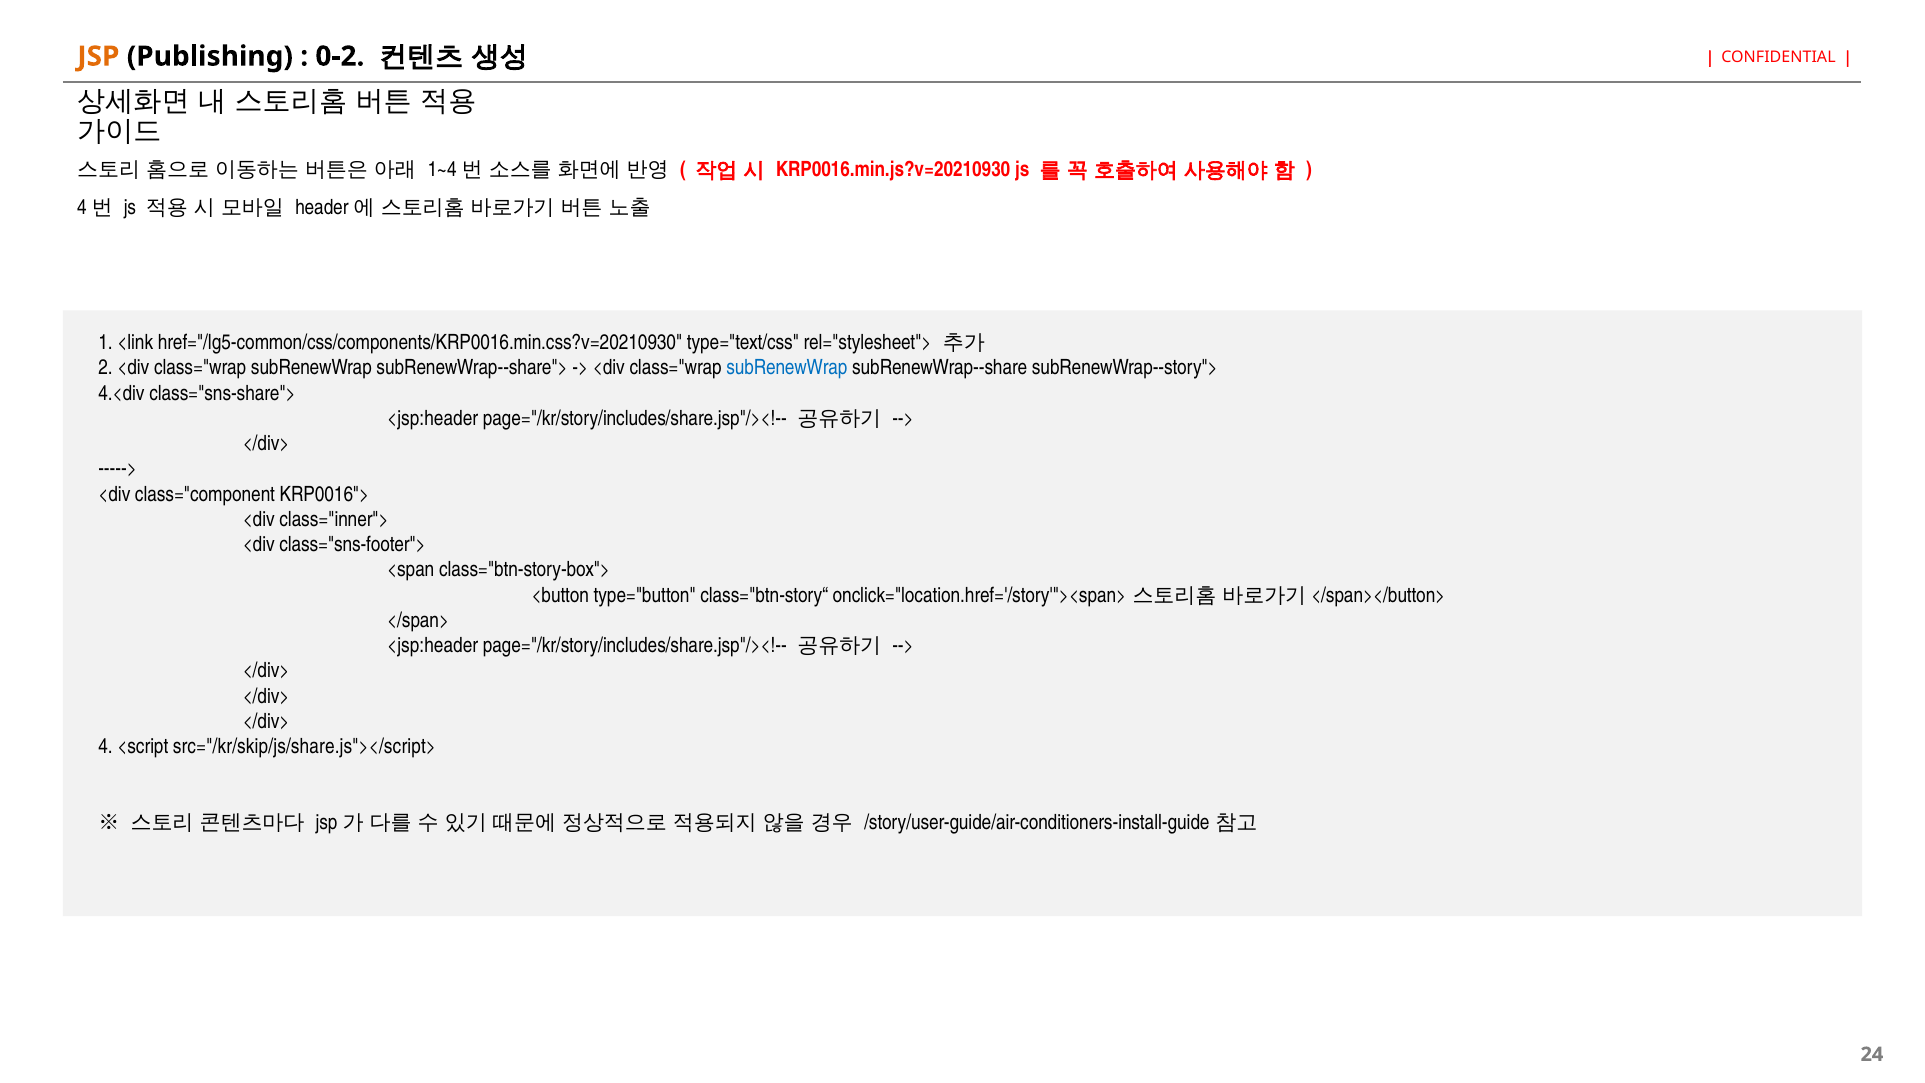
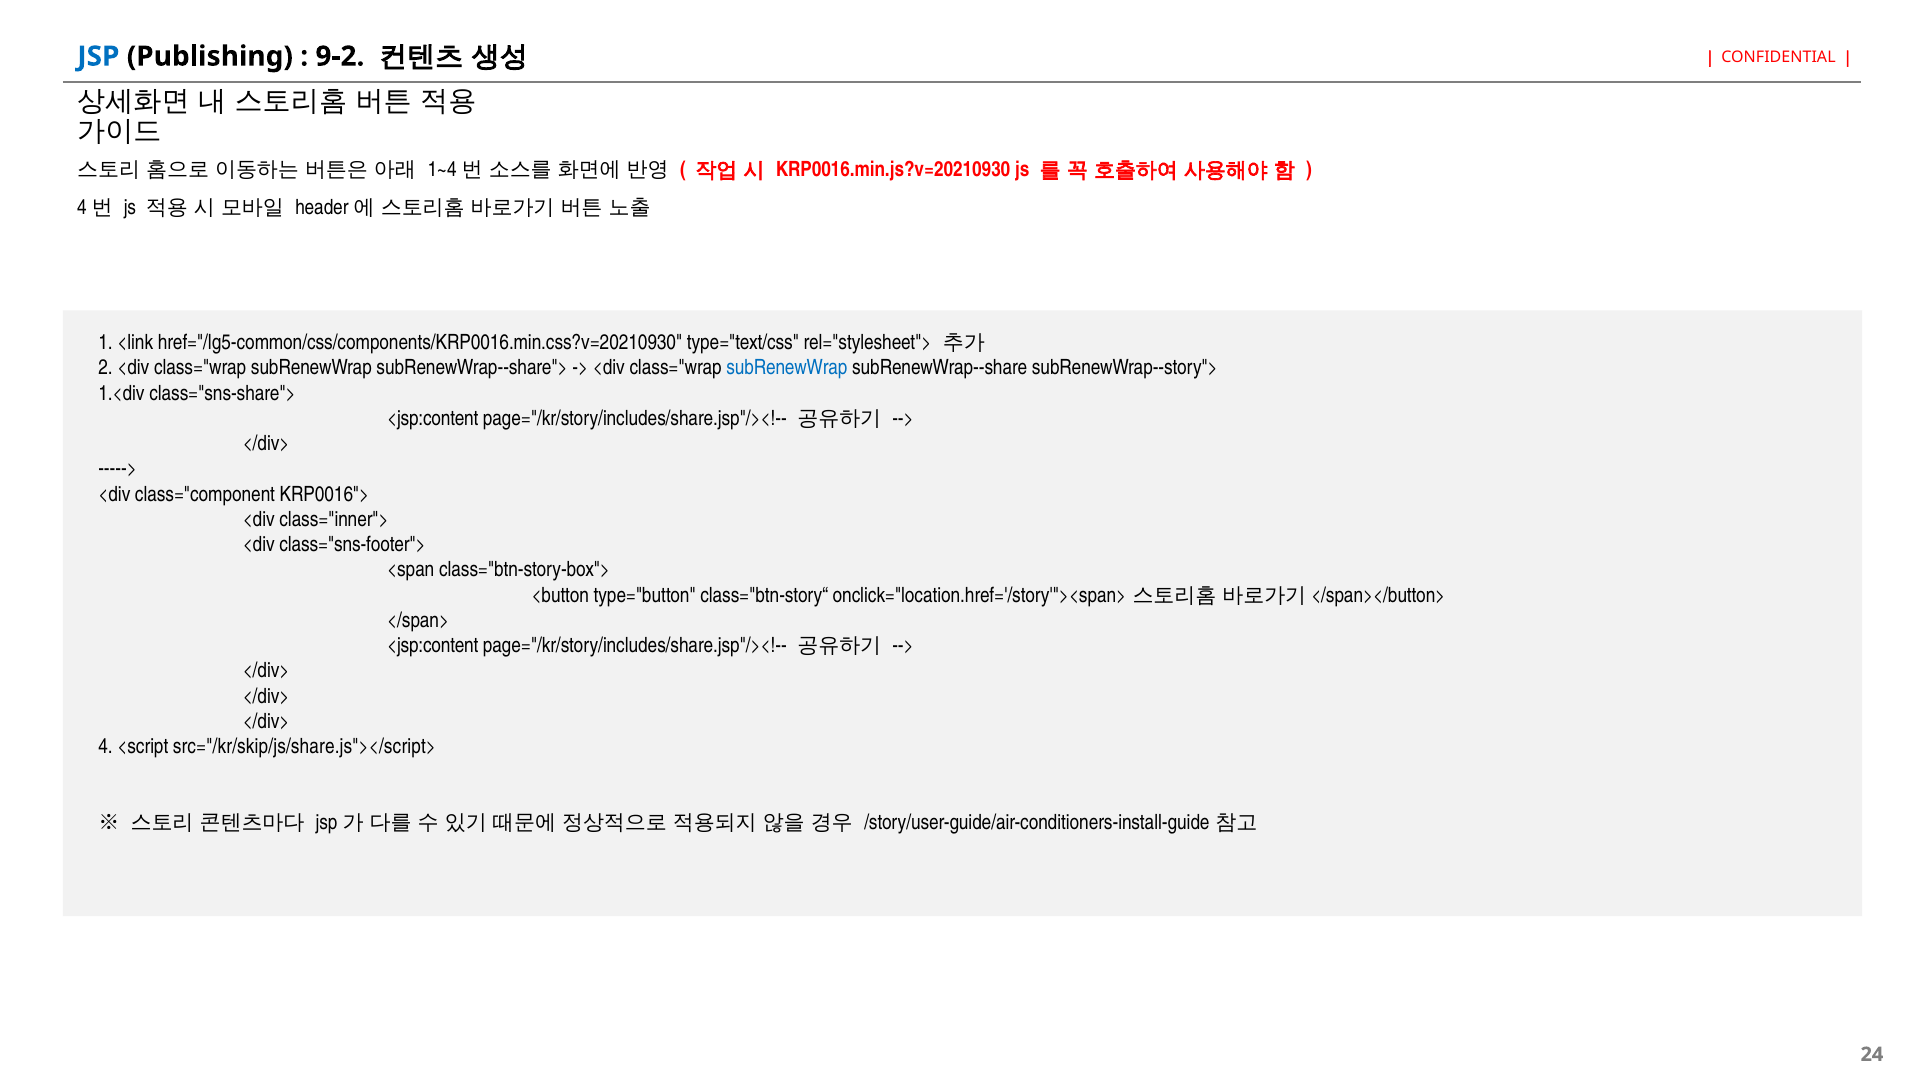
JSP colour: orange -> blue (98, 56)
0-2: 0-2 -> 9-2 (340, 56)
4.<div: 4.<div -> 1.<div (122, 393)
<jsp:header: <jsp:header -> <jsp:content (433, 418)
<jsp:header: <jsp:header -> <jsp:content (433, 646)
